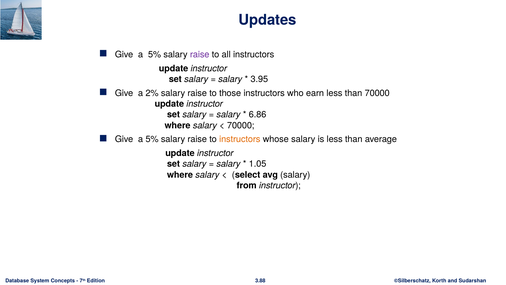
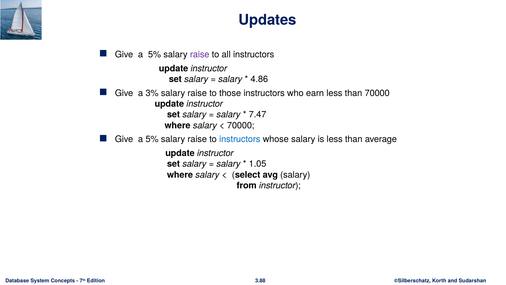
3.95: 3.95 -> 4.86 (259, 79)
2%: 2% -> 3% (152, 93)
6.86: 6.86 -> 7.47 (258, 114)
instructors colour: orange -> blue (240, 139)
